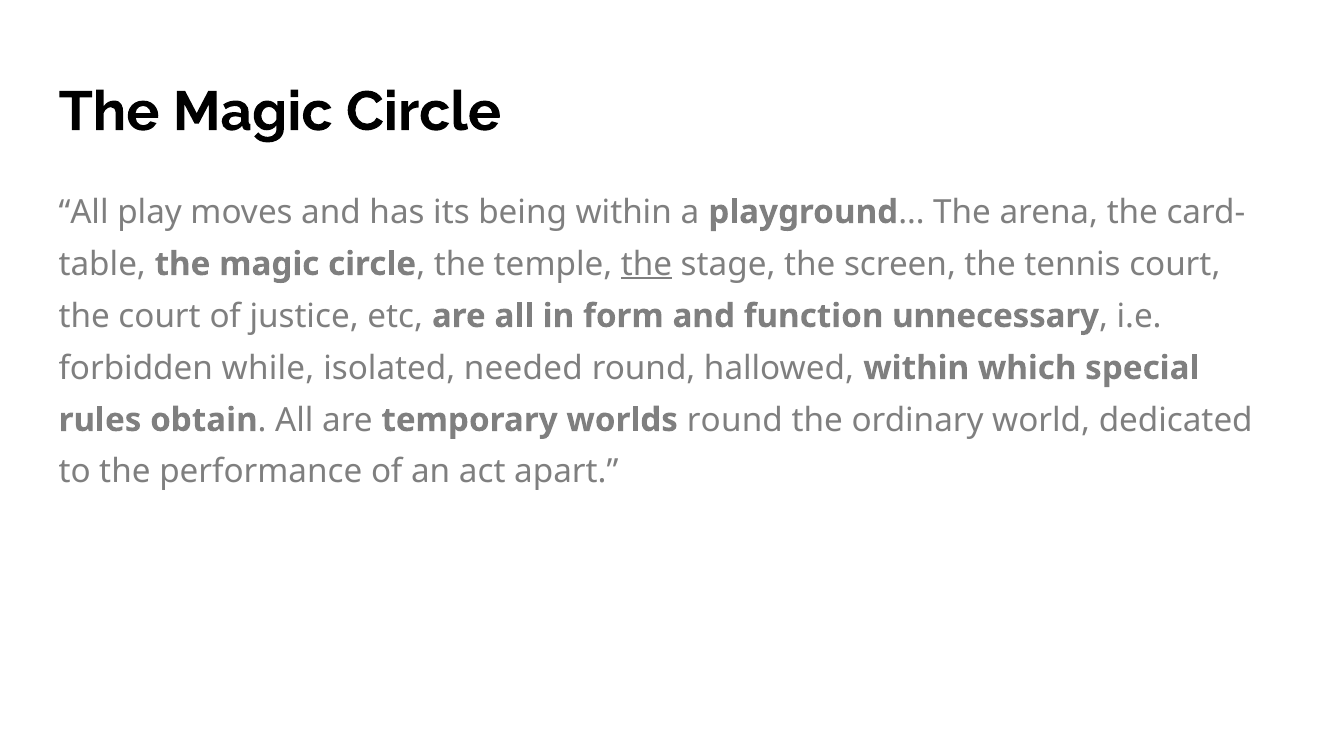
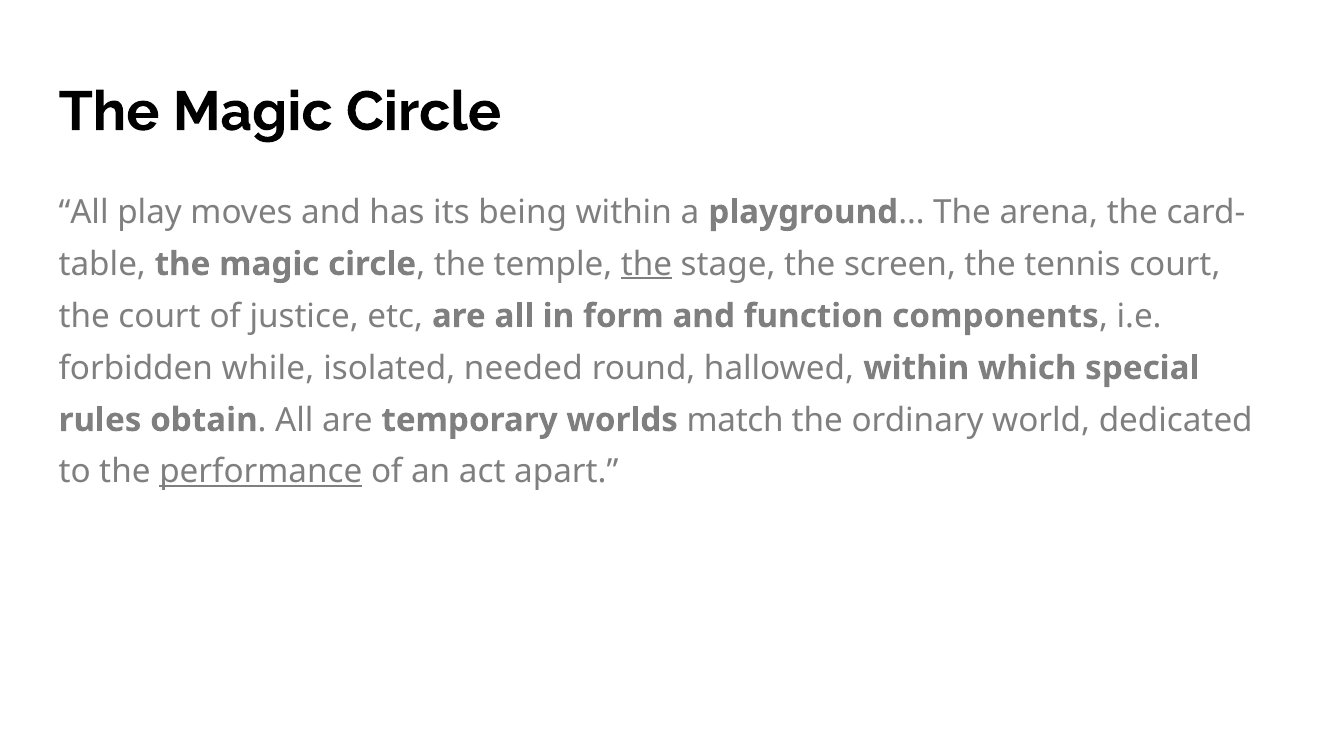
unnecessary: unnecessary -> components (995, 316)
worlds round: round -> match (735, 420)
performance underline: none -> present (261, 472)
